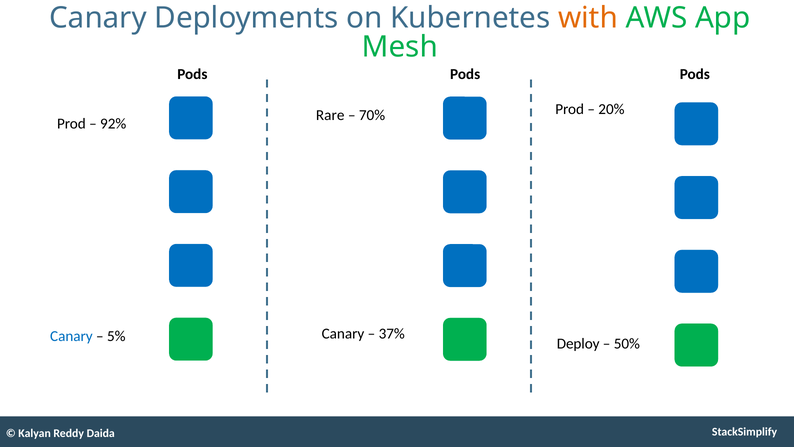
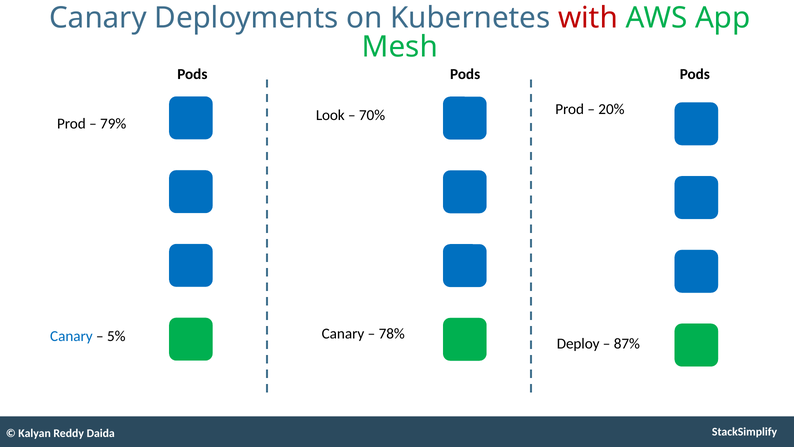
with colour: orange -> red (588, 18)
Rare: Rare -> Look (330, 115)
92%: 92% -> 79% (113, 124)
37%: 37% -> 78% (392, 334)
50%: 50% -> 87% (627, 343)
